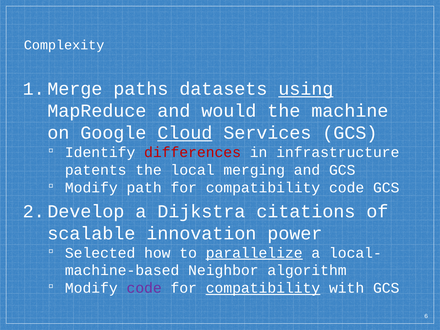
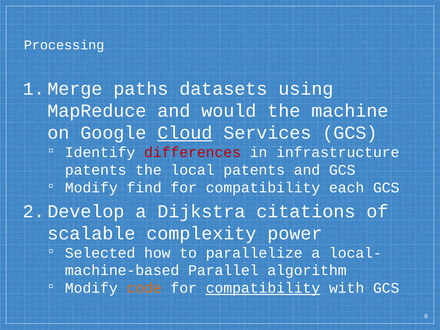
Complexity: Complexity -> Processing (64, 45)
using underline: present -> none (306, 89)
local merging: merging -> patents (254, 170)
path: path -> find (144, 188)
compatibility code: code -> each (347, 188)
innovation: innovation -> complexity (201, 233)
parallelize underline: present -> none (254, 253)
Neighbor: Neighbor -> Parallel (223, 270)
code colour: purple -> orange (144, 288)
